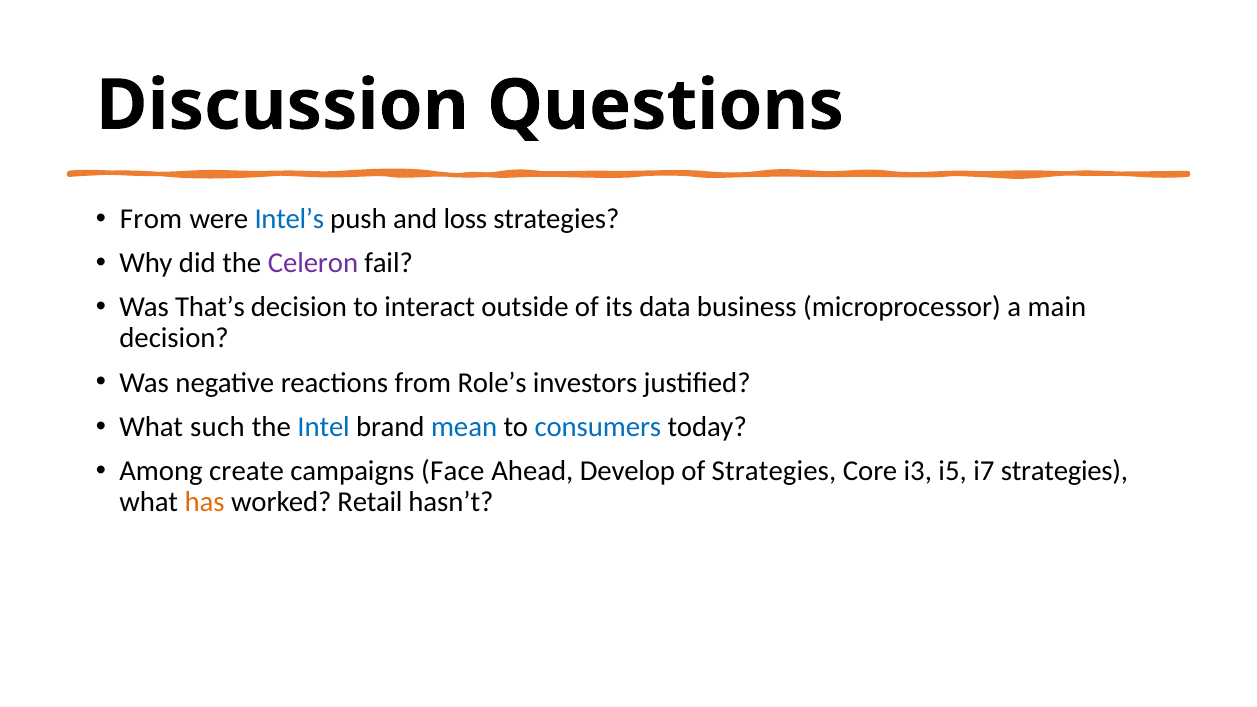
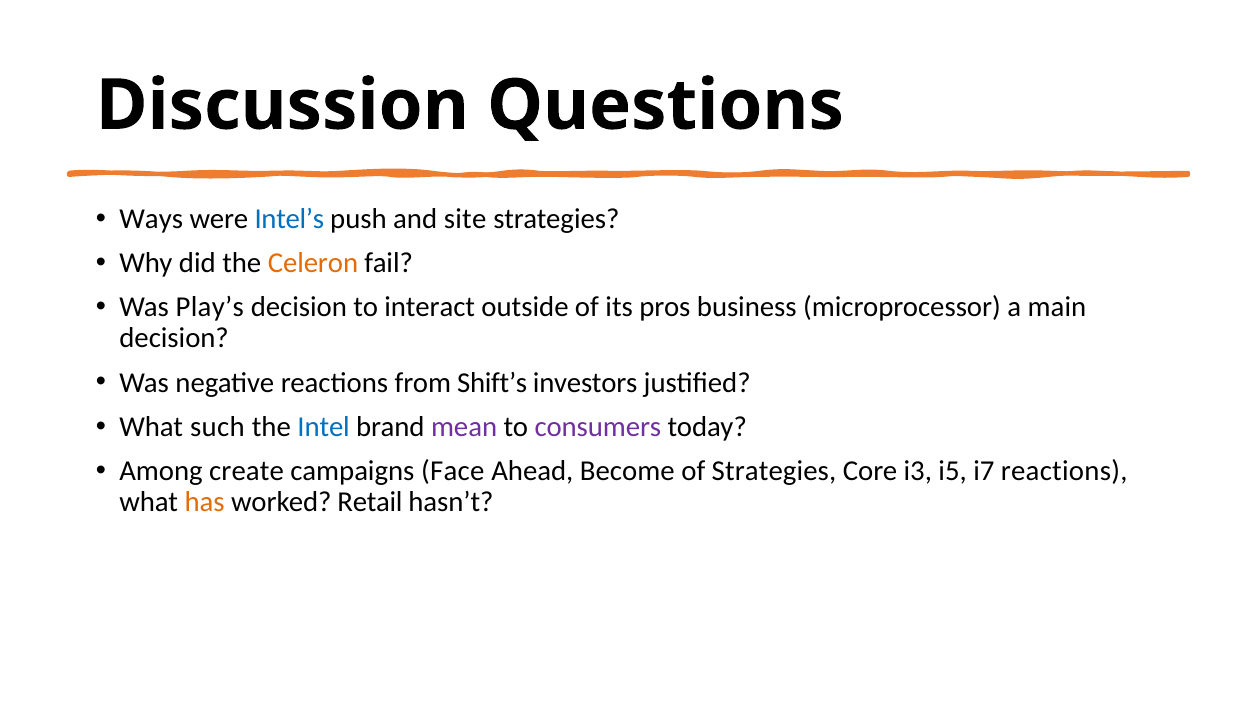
From: From -> Ways (151, 219)
loss: loss -> site (465, 219)
Celeron colour: purple -> orange (313, 263)
That’s: That’s -> Play’s (210, 307)
data: data -> pros (665, 307)
Role’s: Role’s -> Shift’s (492, 383)
mean colour: blue -> purple (464, 427)
consumers colour: blue -> purple (598, 427)
Develop: Develop -> Become (627, 471)
i7 strategies: strategies -> reactions (1064, 471)
